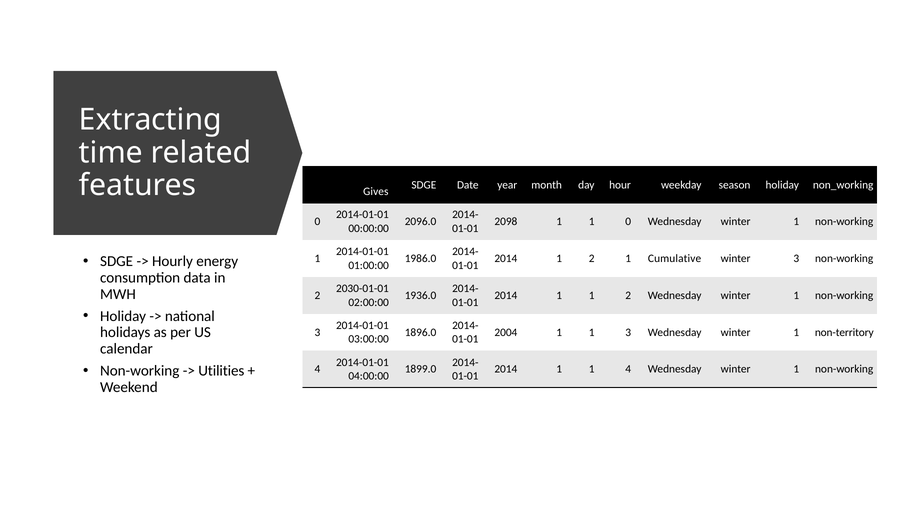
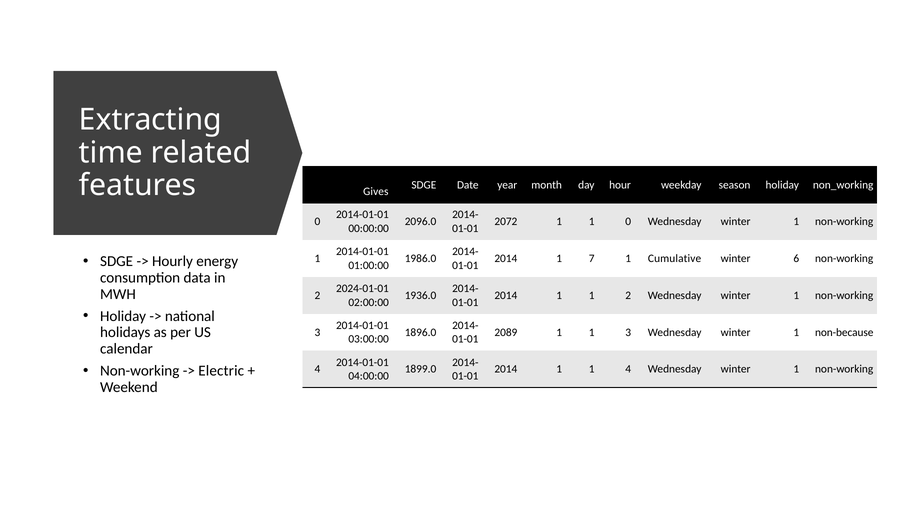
2098: 2098 -> 2072 (506, 222)
2014 1 2: 2 -> 7 (592, 258)
winter 3: 3 -> 6 (796, 258)
2030-01-01: 2030-01-01 -> 2024-01-01 (362, 288)
2004: 2004 -> 2089 (506, 332)
non-territory: non-territory -> non-because (844, 332)
Utilities: Utilities -> Electric (221, 371)
